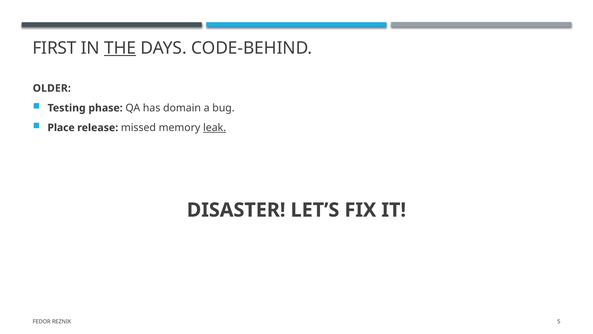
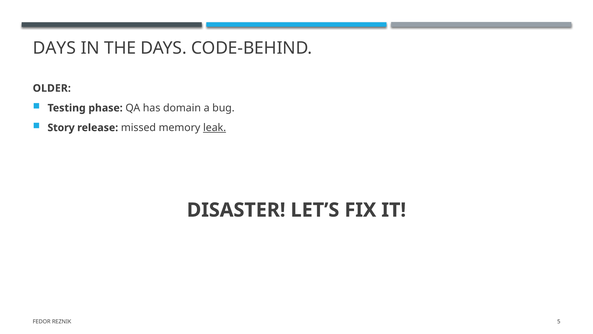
FIRST: FIRST -> DAYS (54, 48)
THE underline: present -> none (120, 48)
Place: Place -> Story (61, 128)
